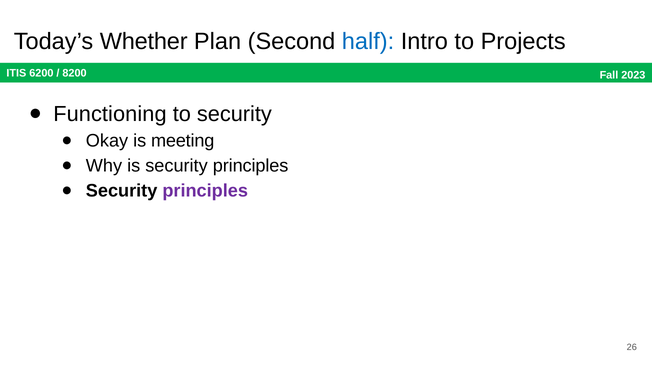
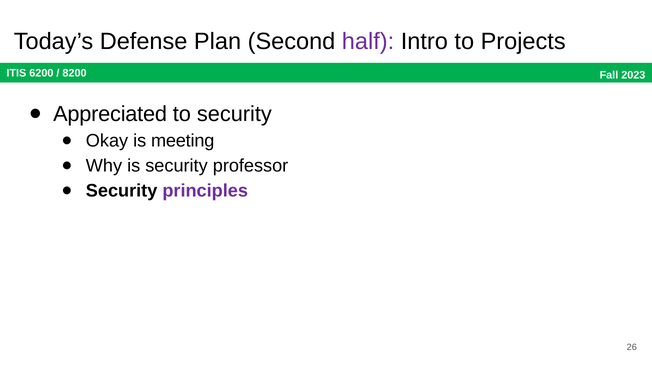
Whether: Whether -> Defense (144, 42)
half colour: blue -> purple (368, 42)
Functioning: Functioning -> Appreciated (110, 114)
is security principles: principles -> professor (251, 166)
